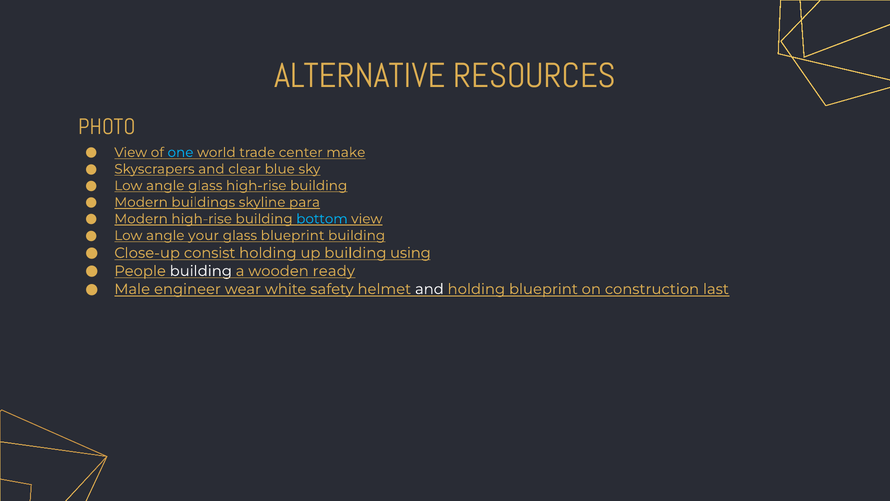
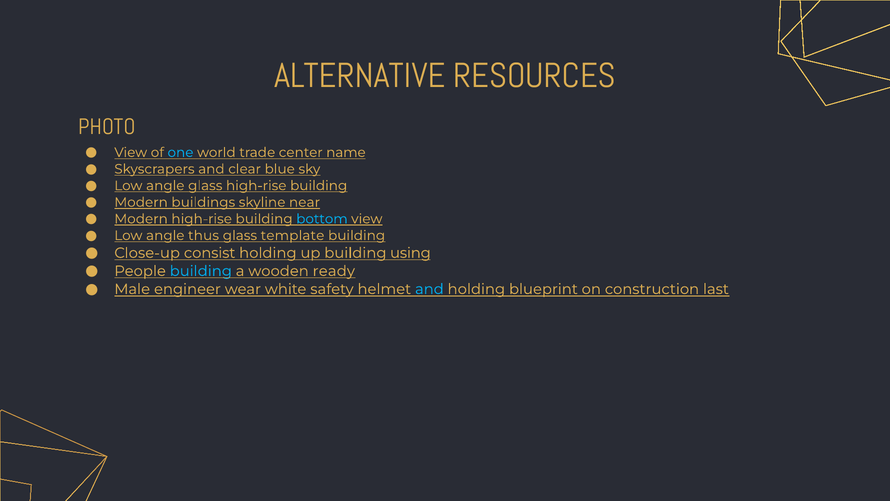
make: make -> name (346, 152)
para: para -> near (305, 202)
your: your -> thus (204, 235)
glass blueprint: blueprint -> template (293, 235)
building colour: white -> light blue (201, 271)
and colour: white -> light blue (429, 289)
